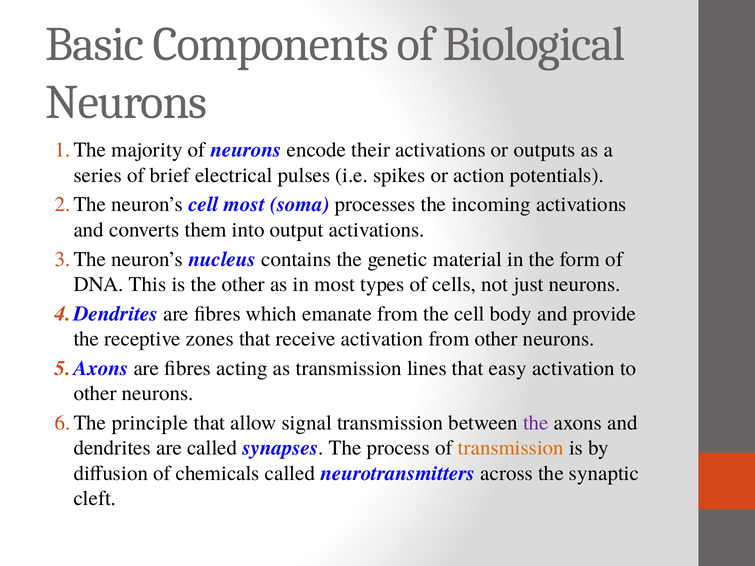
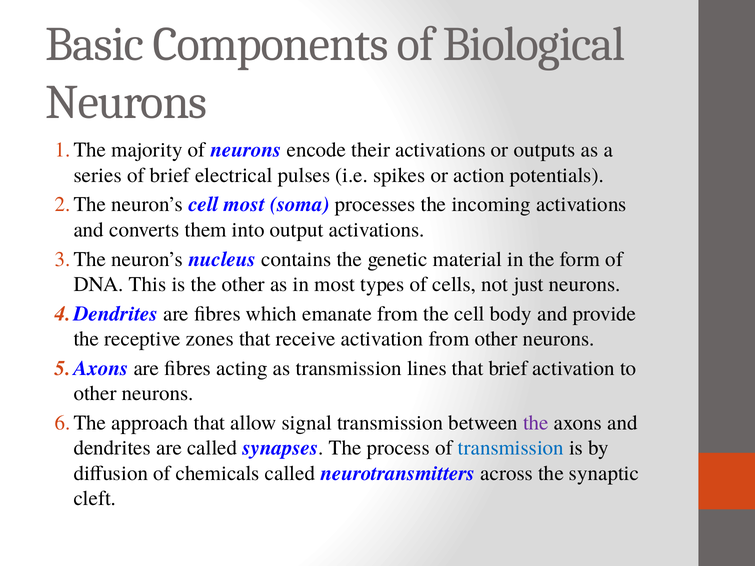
that easy: easy -> brief (508, 368)
principle: principle -> approach (150, 423)
transmission colour: orange -> blue (511, 448)
